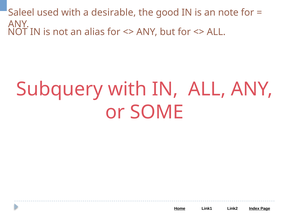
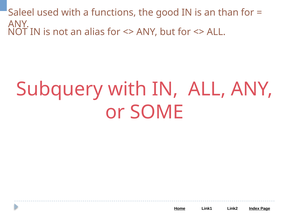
desirable: desirable -> functions (114, 13)
note: note -> than (228, 13)
